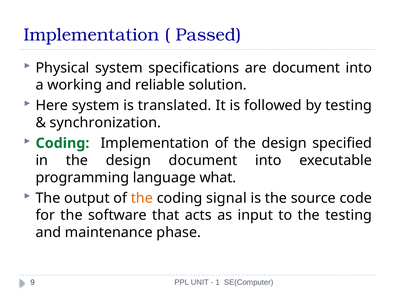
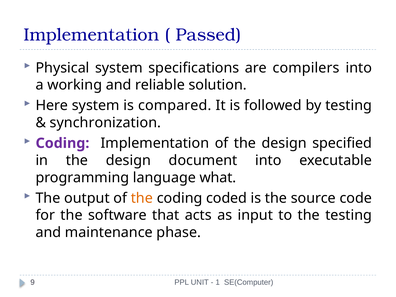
are document: document -> compilers (306, 68)
translated: translated -> compared (175, 105)
Coding colour: green -> purple (62, 143)
signal: signal -> coded (227, 198)
